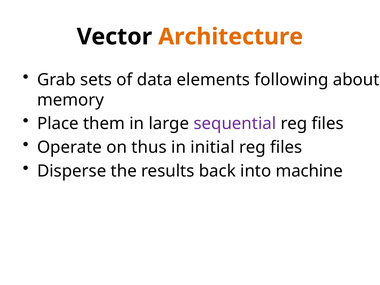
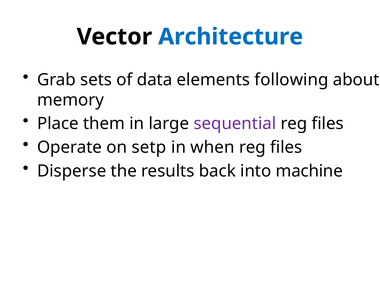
Architecture colour: orange -> blue (231, 37)
thus: thus -> setp (149, 147)
initial: initial -> when (213, 147)
